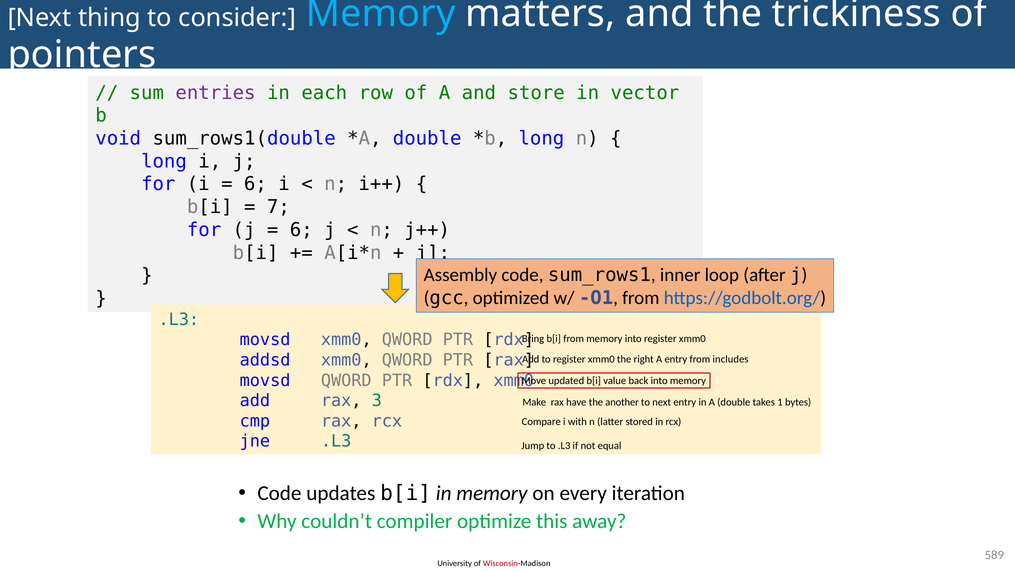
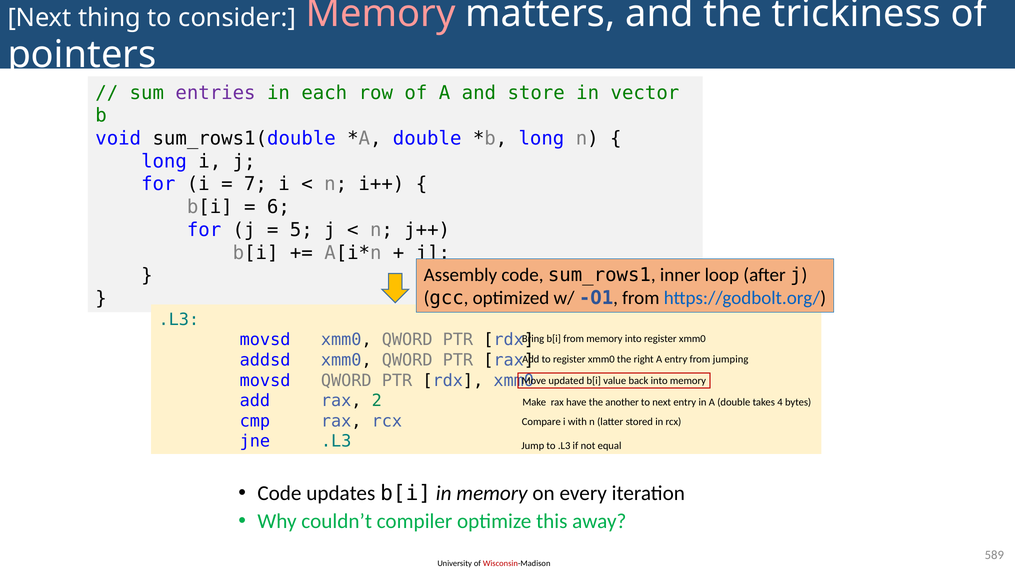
Memory colour: light blue -> pink (381, 13)
6: 6 -> 7 (255, 184)
7: 7 -> 6 (278, 207)
6: 6 -> 5 (301, 230)
includes: includes -> jumping (731, 359)
3: 3 -> 2 (377, 401)
1: 1 -> 4 (780, 402)
